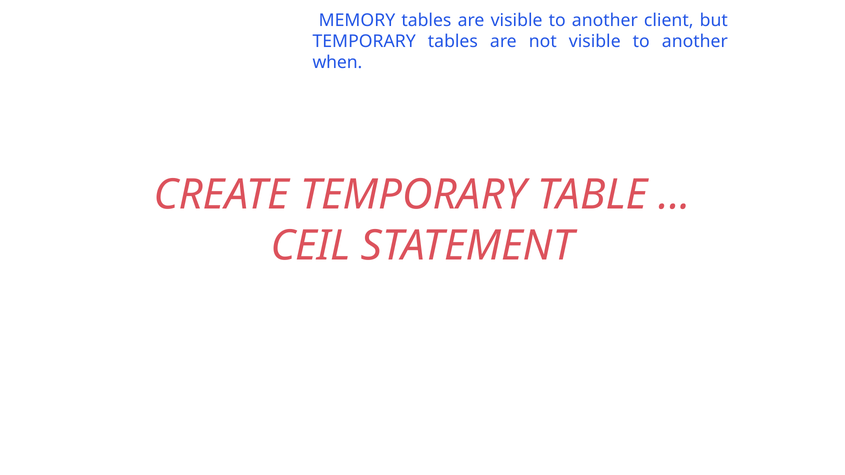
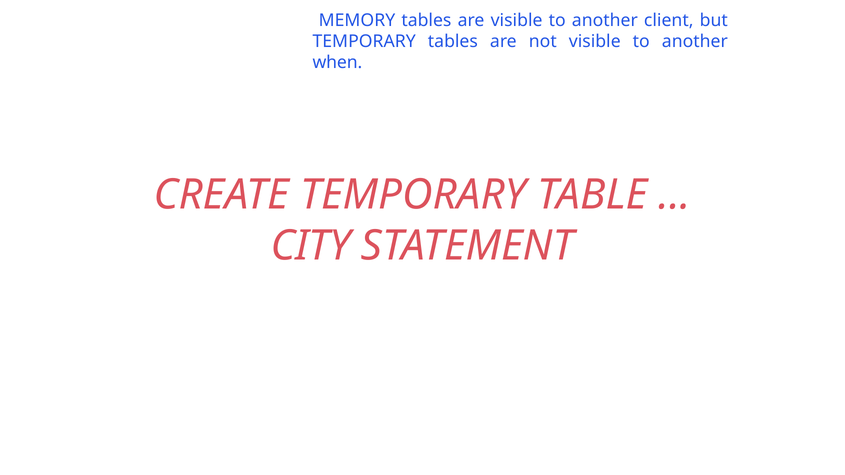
CEIL: CEIL -> CITY (311, 246)
